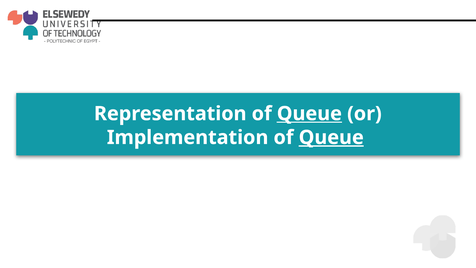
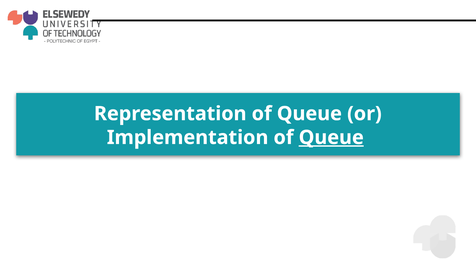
Queue underline: present -> none (309, 114)
